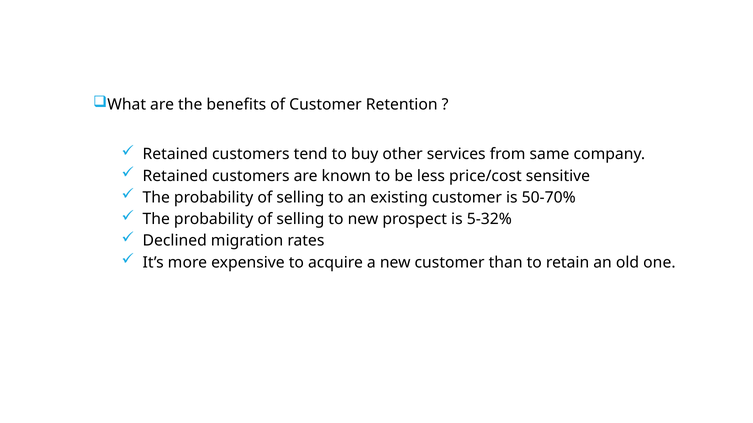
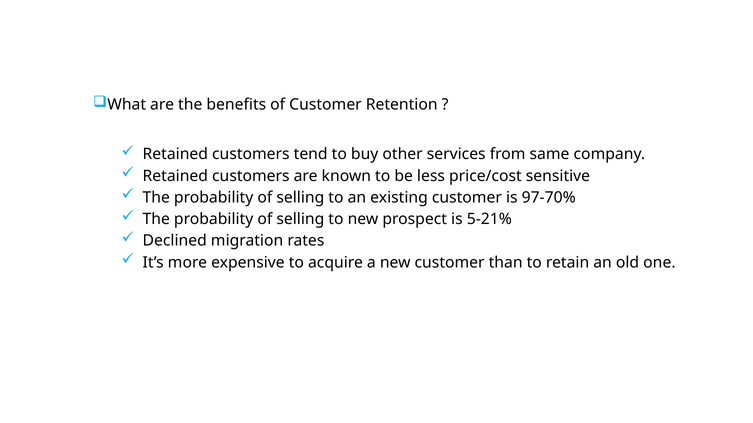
50-70%: 50-70% -> 97-70% (549, 198)
5-32%: 5-32% -> 5-21% (489, 219)
